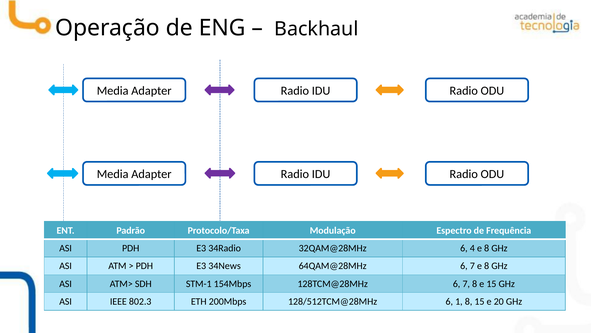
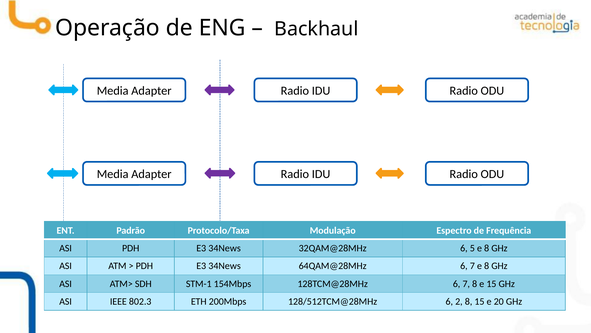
ASI PDH E3 34Radio: 34Radio -> 34News (225, 248)
4: 4 -> 5 (472, 248)
1: 1 -> 2 (459, 301)
